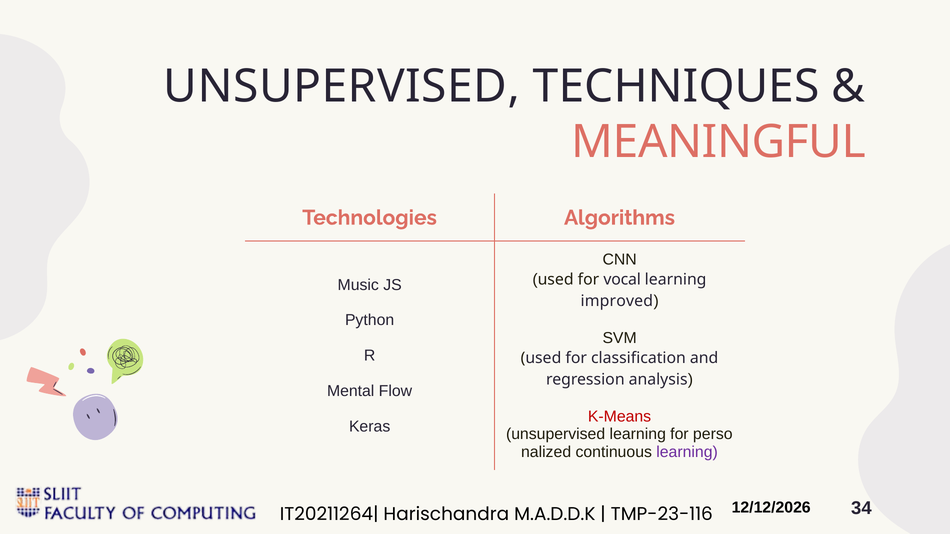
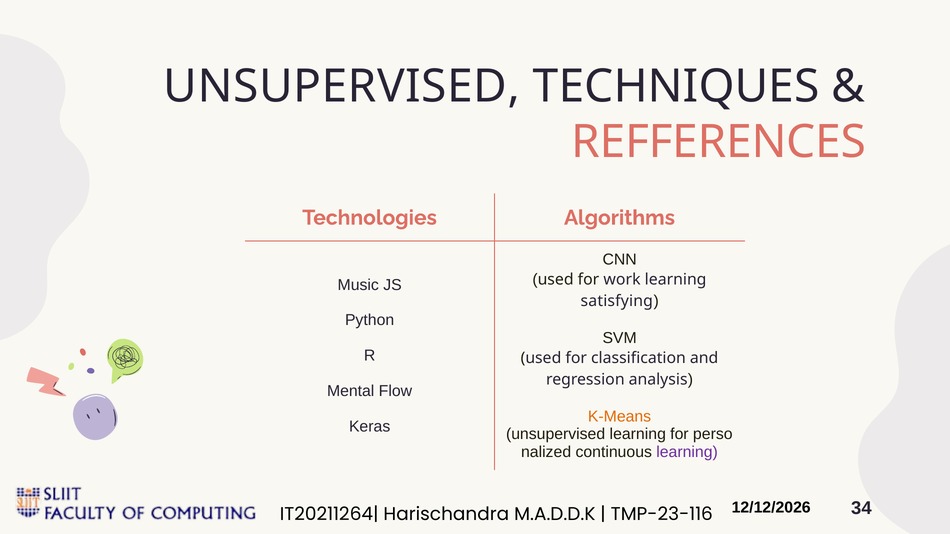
MEANINGFUL: MEANINGFUL -> REFFERENCES (719, 142)
vocal: vocal -> work (622, 280)
improved: improved -> satisfying (617, 301)
K-Means colour: red -> orange (620, 417)
